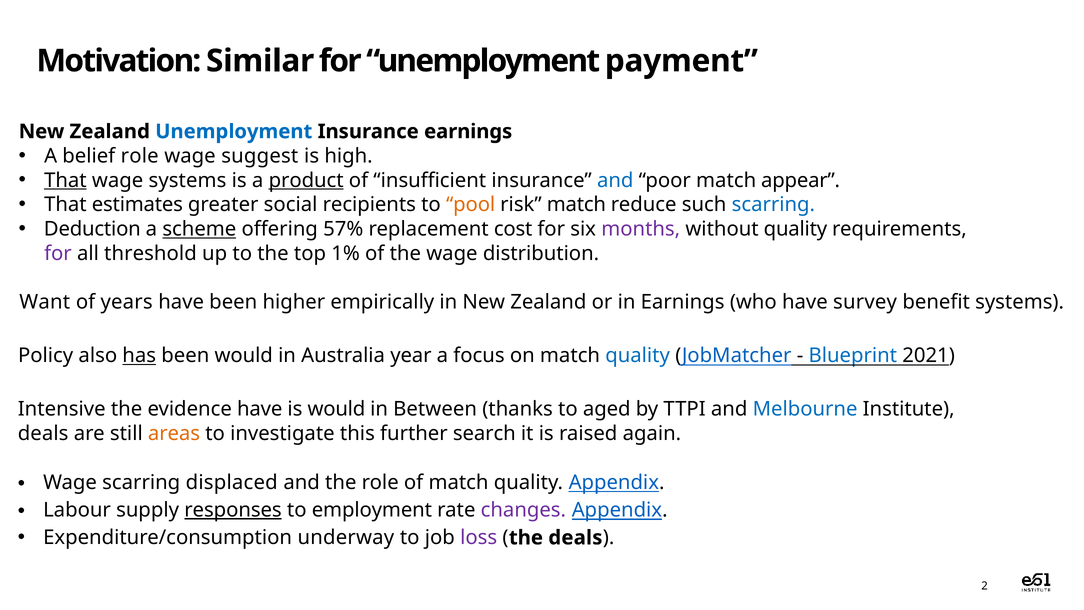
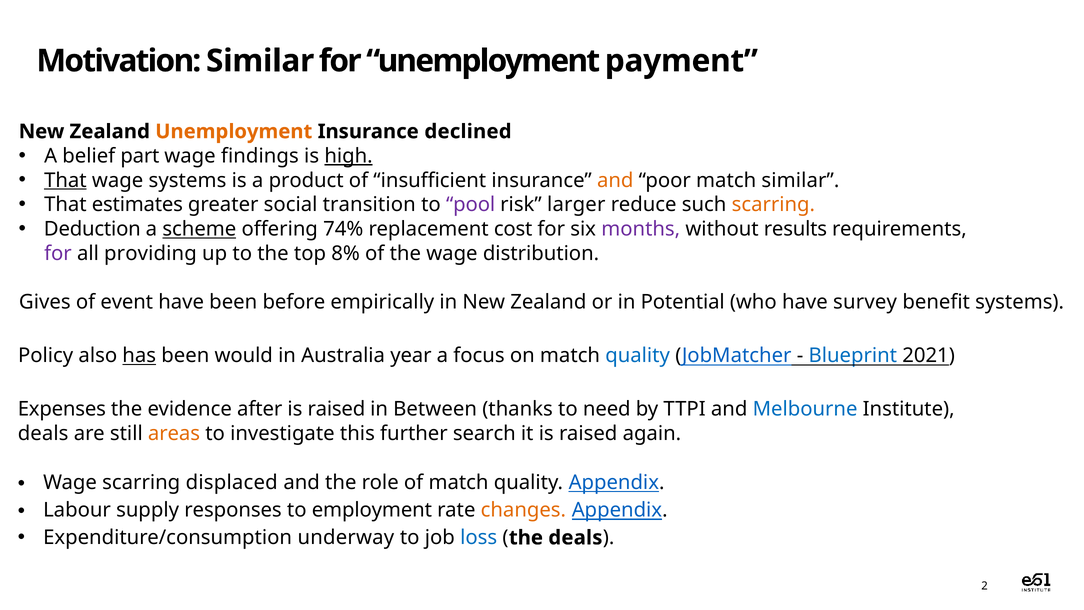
Unemployment colour: blue -> orange (234, 131)
Insurance earnings: earnings -> declined (468, 131)
belief role: role -> part (140, 156)
suggest: suggest -> findings (260, 156)
high underline: none -> present (349, 156)
product underline: present -> none (306, 180)
and colour: blue -> orange (615, 180)
match appear: appear -> similar (800, 180)
recipients: recipients -> transition (369, 205)
pool colour: orange -> purple (471, 205)
risk match: match -> larger (576, 205)
scarring colour: blue -> orange (773, 205)
57%: 57% -> 74% (343, 229)
without quality: quality -> results (795, 229)
threshold: threshold -> providing (150, 253)
1%: 1% -> 8% (346, 253)
Want: Want -> Gives (45, 302)
years: years -> event (127, 302)
higher: higher -> before (294, 302)
in Earnings: Earnings -> Potential (683, 302)
Intensive: Intensive -> Expenses (62, 409)
evidence have: have -> after (260, 409)
would: would -> raised (336, 409)
aged: aged -> need (607, 409)
responses underline: present -> none (233, 510)
changes colour: purple -> orange (523, 510)
loss colour: purple -> blue (479, 537)
